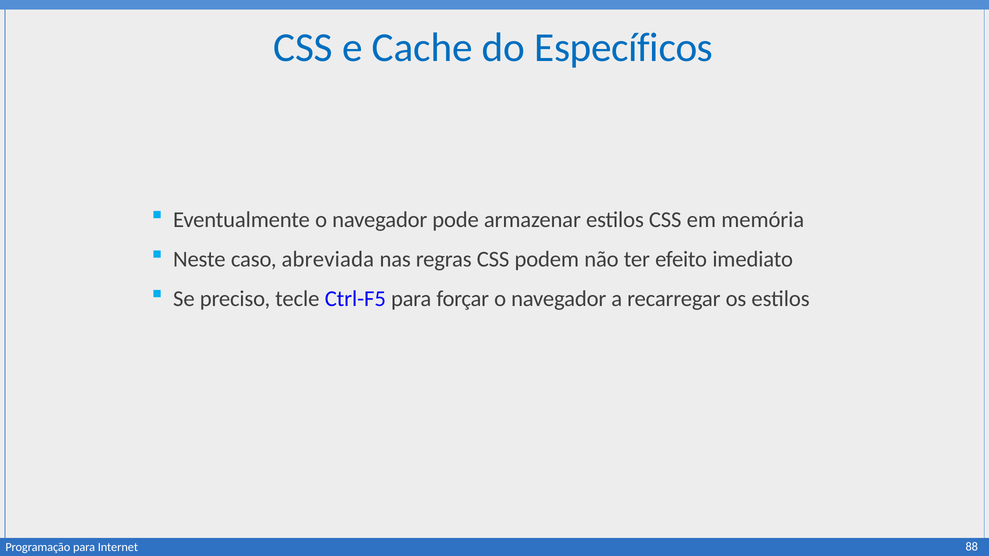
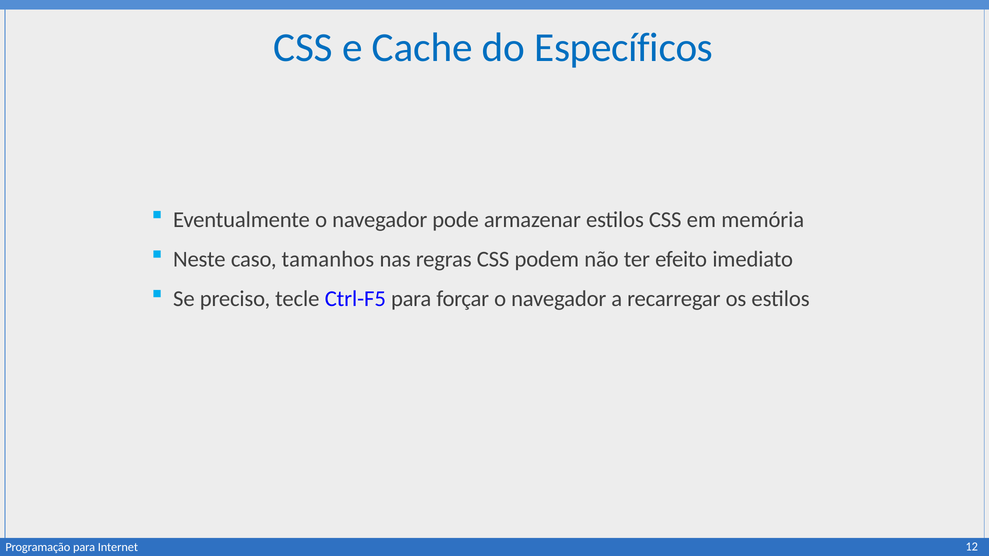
abreviada: abreviada -> tamanhos (328, 259)
88: 88 -> 12 (972, 547)
